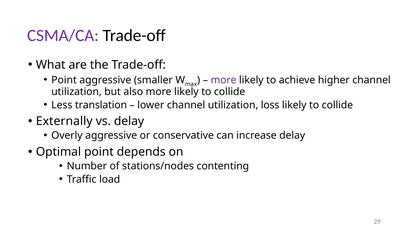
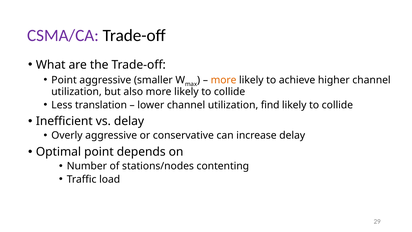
more colour: purple -> orange (224, 80)
loss: loss -> find (270, 105)
Externally: Externally -> Inefficient (64, 121)
